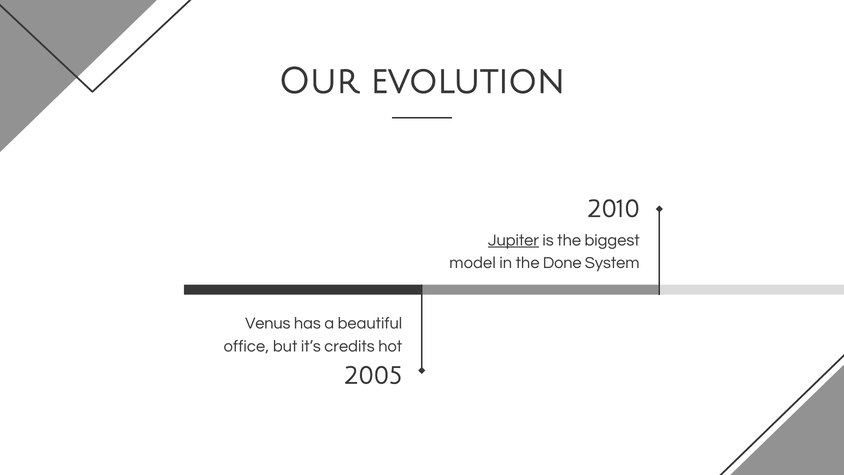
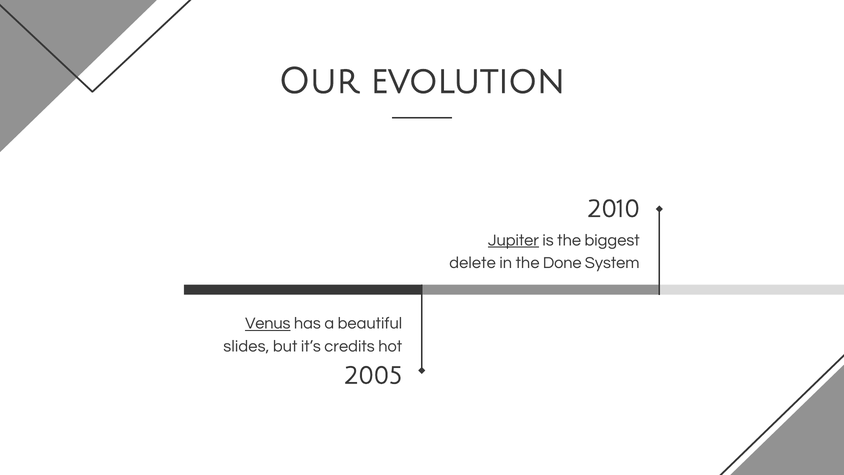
model: model -> delete (473, 263)
Venus underline: none -> present (268, 323)
office: office -> slides (246, 346)
